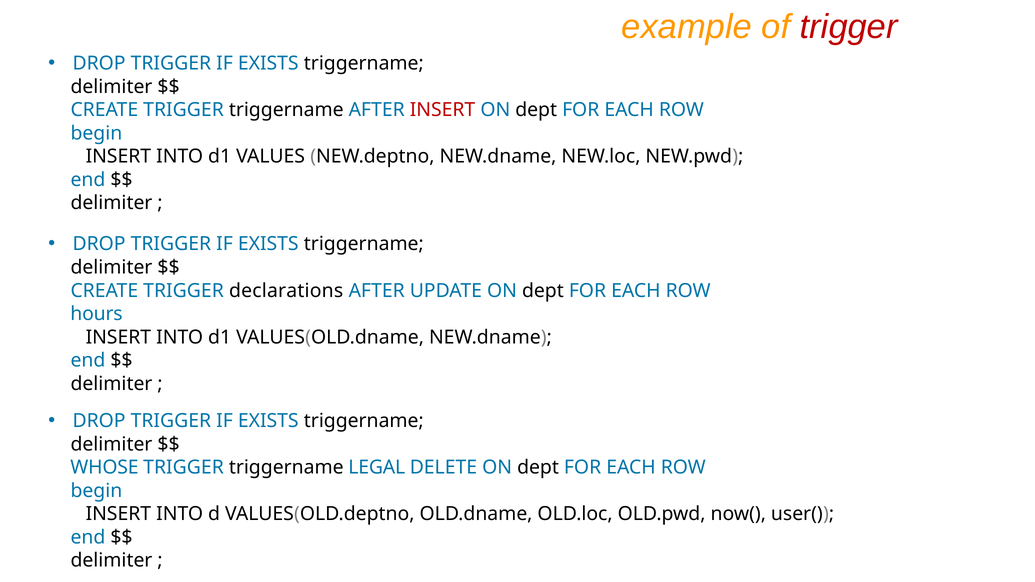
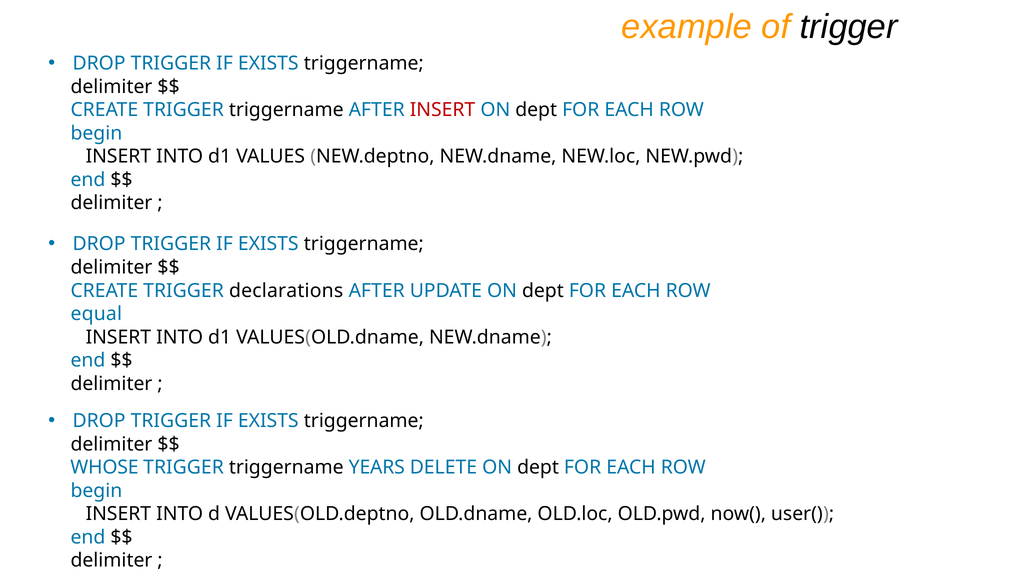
trigger colour: red -> black (849, 27)
hours: hours -> equal (96, 314)
LEGAL: LEGAL -> YEARS (377, 468)
